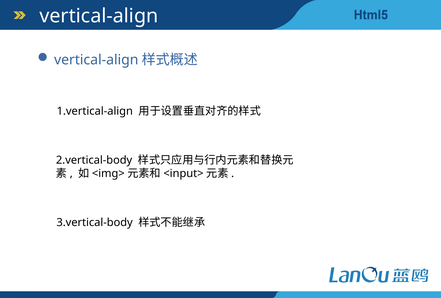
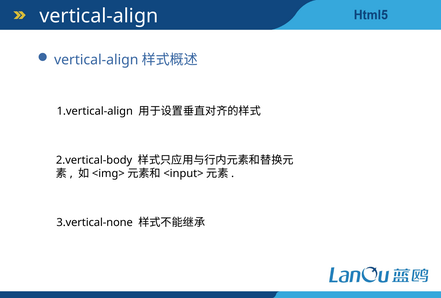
3.vertical-body: 3.vertical-body -> 3.vertical-none (95, 222)
